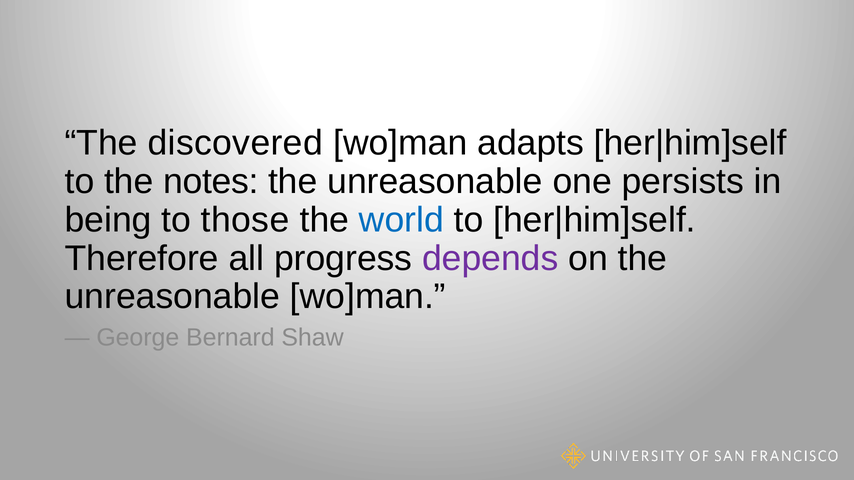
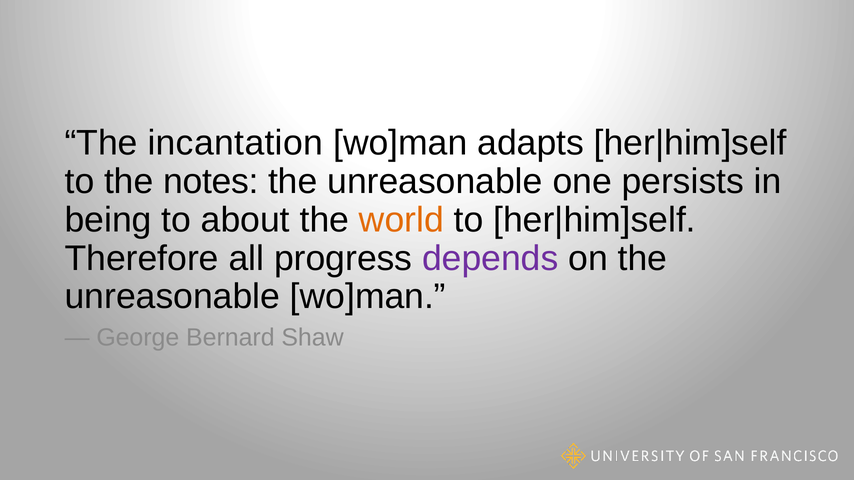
discovered: discovered -> incantation (235, 143)
those: those -> about (245, 220)
world colour: blue -> orange (401, 220)
